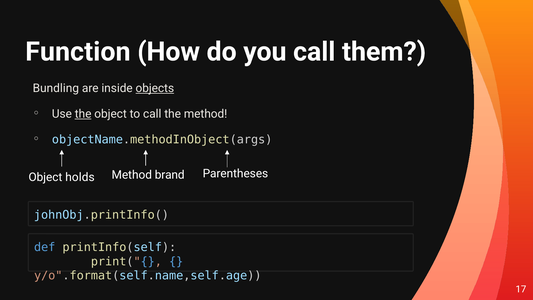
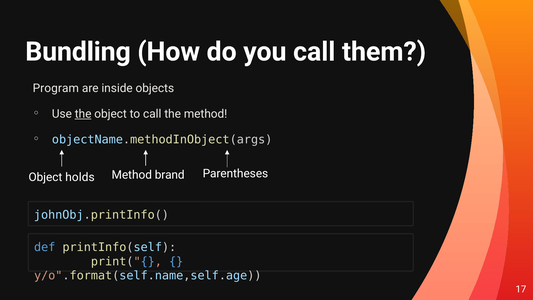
Function: Function -> Bundling (78, 52)
Bundling: Bundling -> Program (56, 88)
objects underline: present -> none (155, 88)
